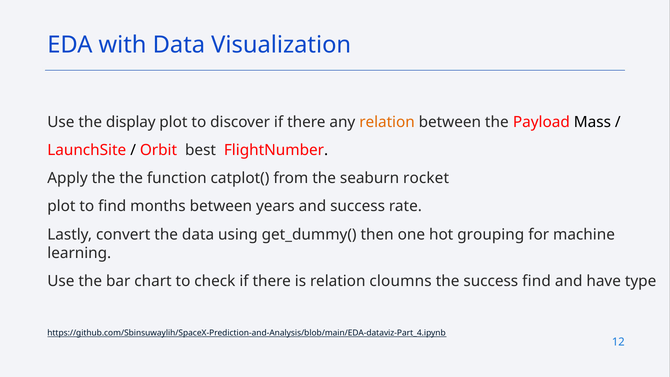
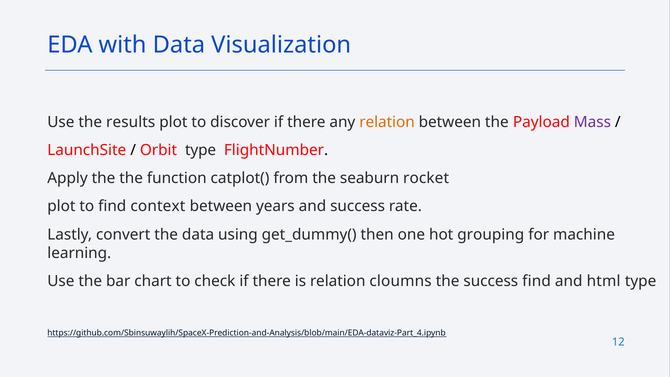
display: display -> results (131, 122)
Mass colour: black -> purple (592, 122)
Orbit best: best -> type (201, 150)
months: months -> context (158, 206)
have: have -> html (604, 281)
